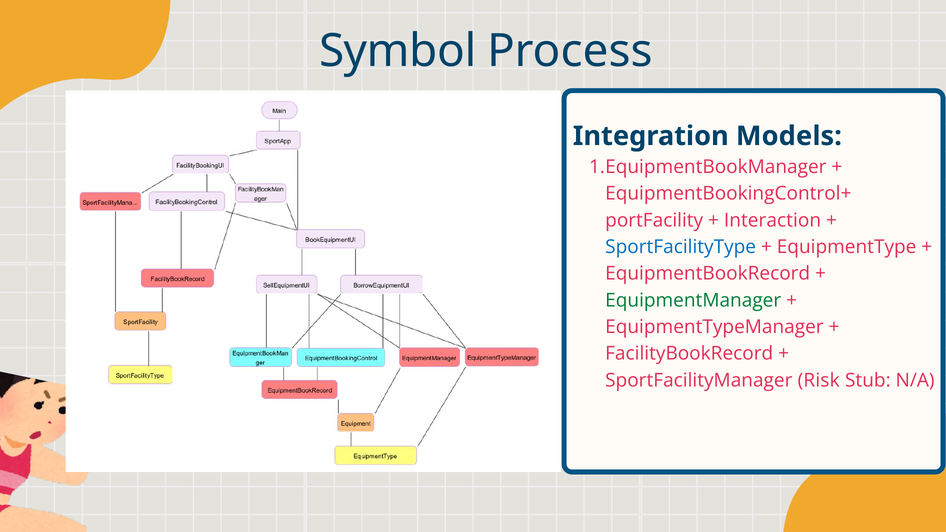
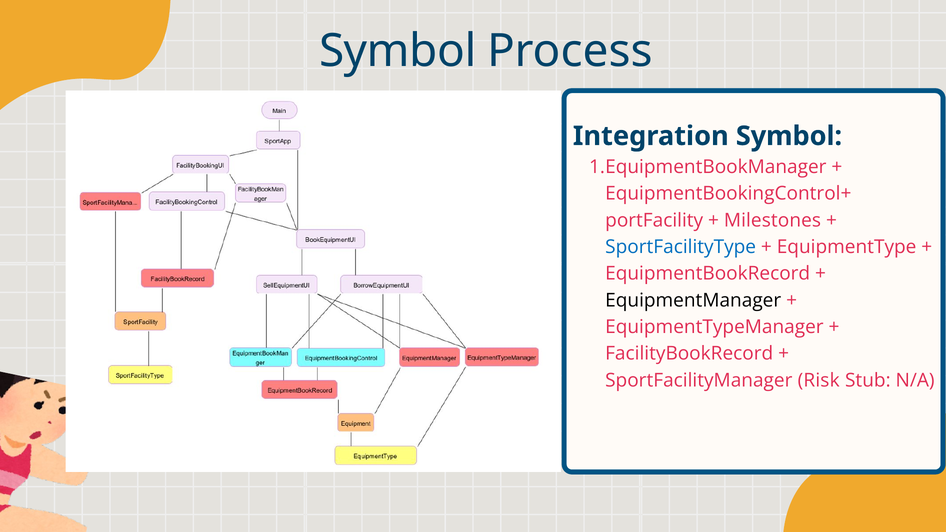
Integration Models: Models -> Symbol (789, 136)
Interaction: Interaction -> Milestones (772, 220)
EquipmentManager colour: green -> black (693, 300)
